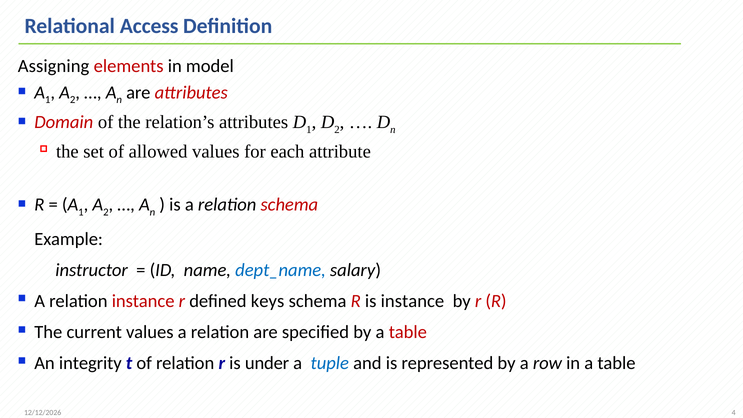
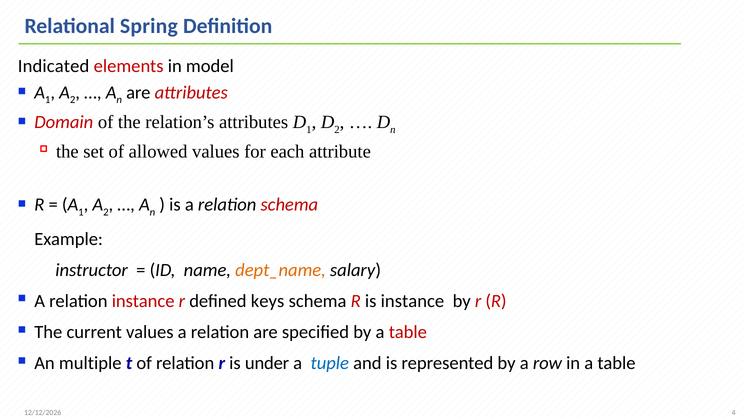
Access: Access -> Spring (149, 26)
Assigning: Assigning -> Indicated (54, 66)
dept_name colour: blue -> orange (281, 270)
integrity: integrity -> multiple (90, 363)
